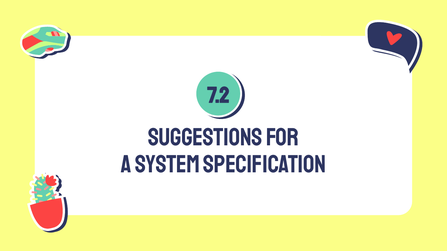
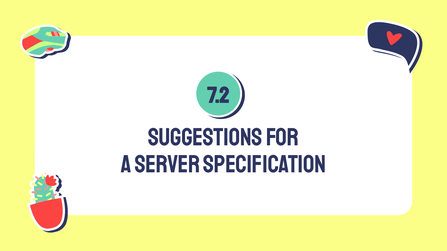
system: system -> server (168, 164)
